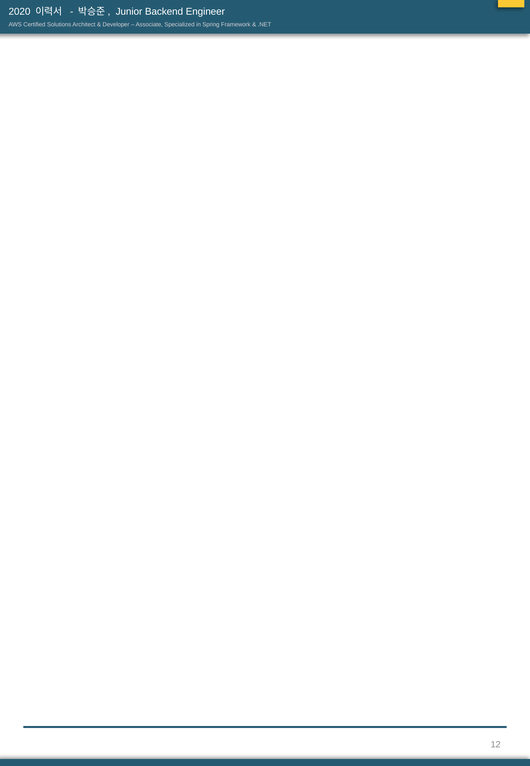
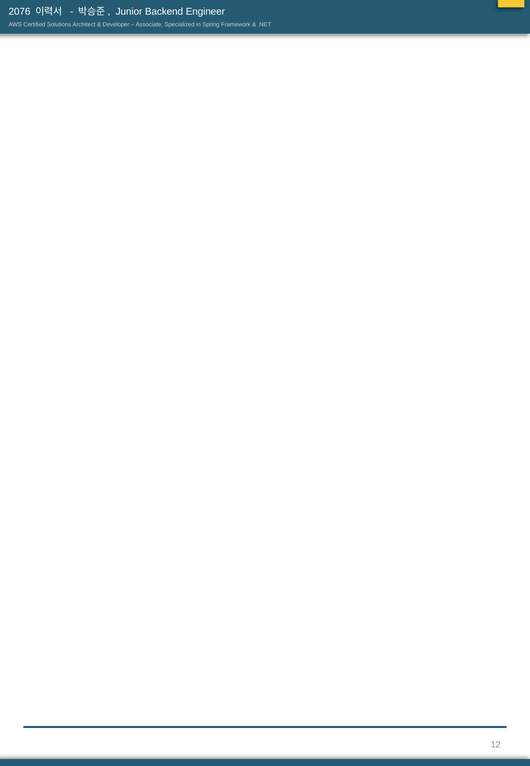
2020: 2020 -> 2076 (20, 11)
